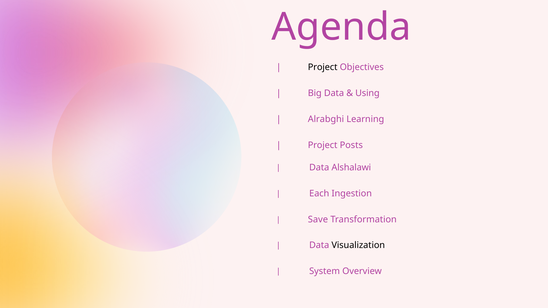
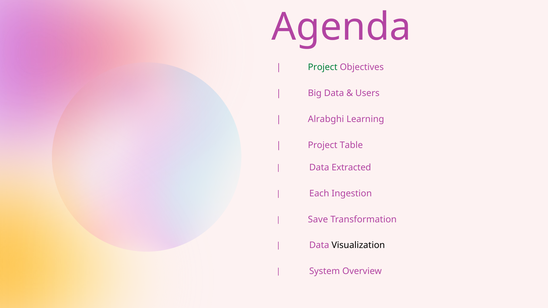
Project colour: black -> green (323, 67)
Using: Using -> Users (367, 93)
Posts: Posts -> Table (351, 145)
Alshalawi: Alshalawi -> Extracted (351, 168)
